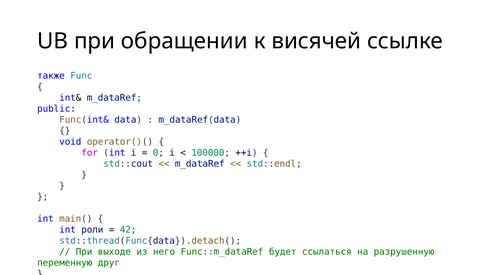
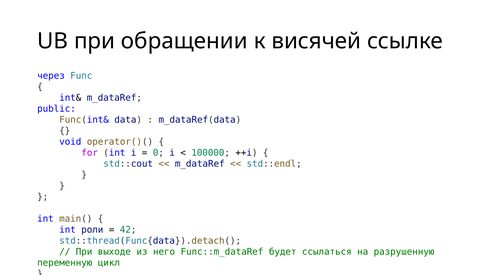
также: также -> через (51, 76)
друг: друг -> цикл (109, 263)
